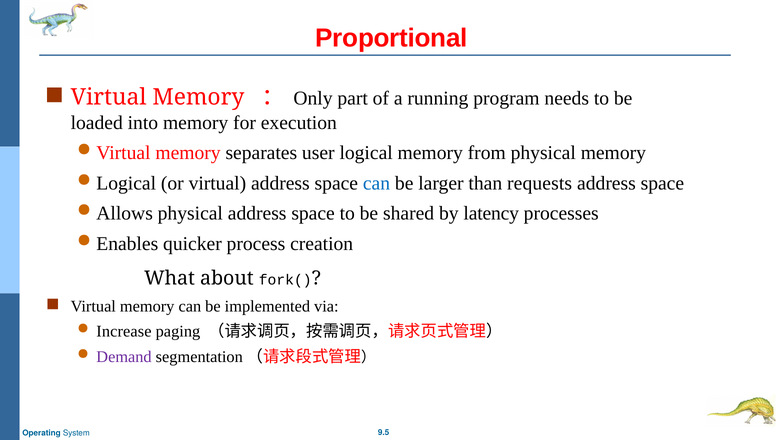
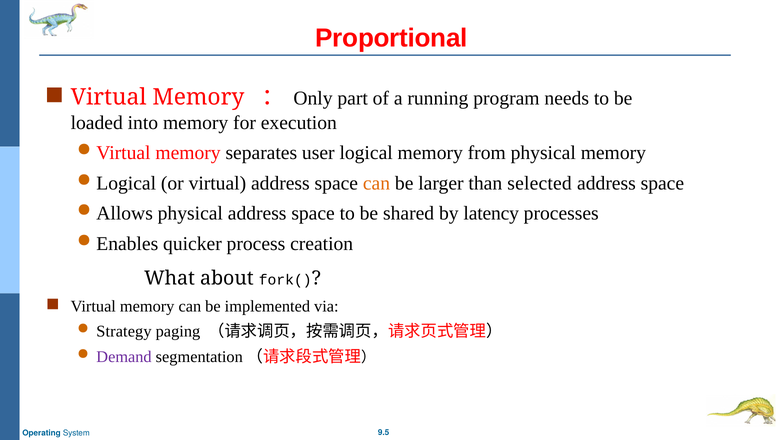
can colour: blue -> orange (376, 183)
requests: requests -> selected (540, 183)
Increase: Increase -> Strategy (124, 332)
